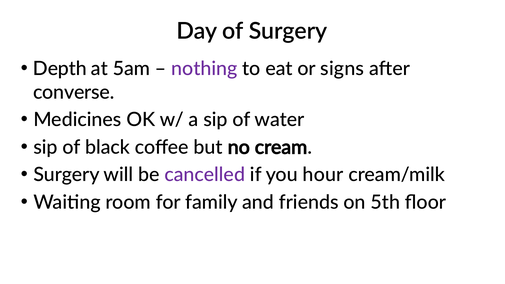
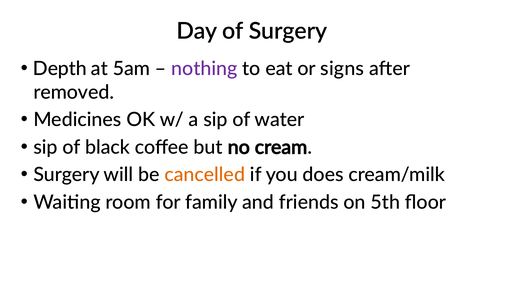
converse: converse -> removed (74, 92)
cancelled colour: purple -> orange (205, 175)
hour: hour -> does (323, 175)
